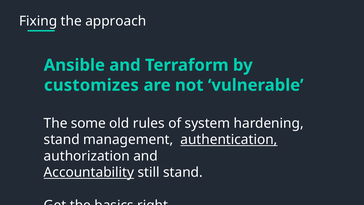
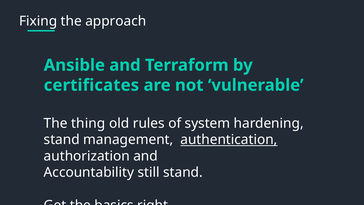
customizes: customizes -> certificates (91, 85)
some: some -> thing (88, 123)
Accountability underline: present -> none (89, 172)
